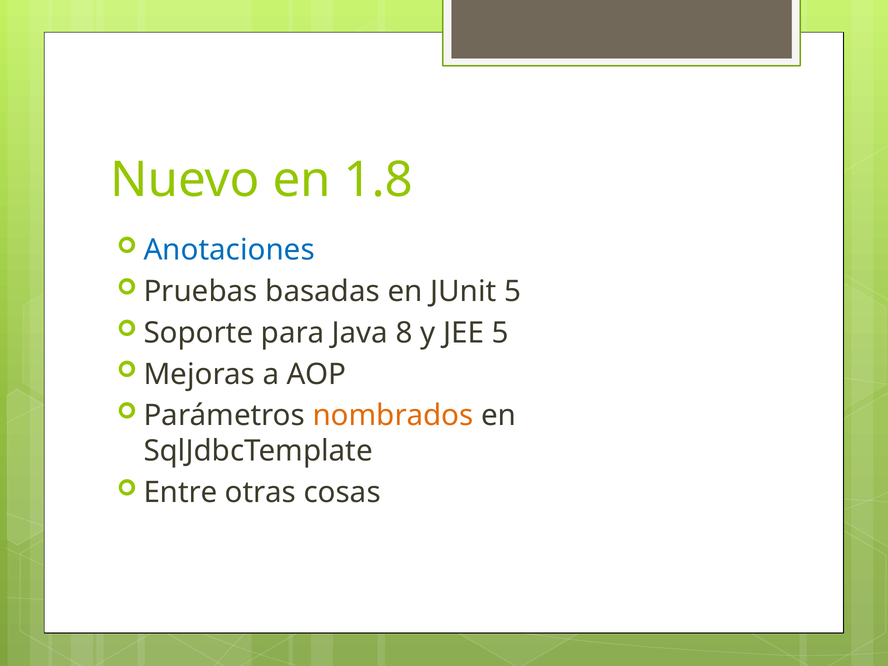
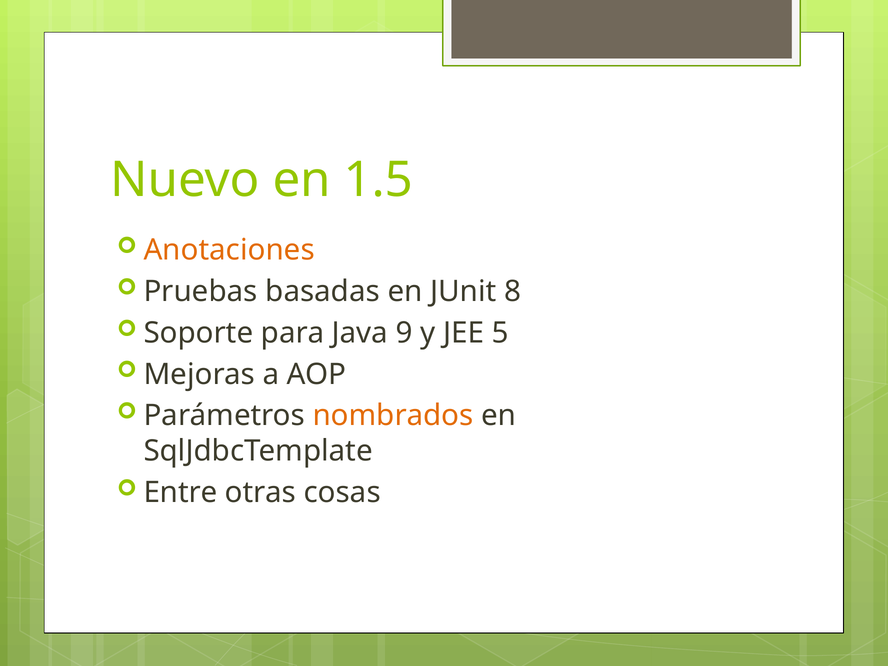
1.8: 1.8 -> 1.5 (378, 180)
Anotaciones colour: blue -> orange (229, 250)
JUnit 5: 5 -> 8 (513, 291)
8: 8 -> 9 (404, 333)
